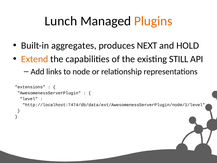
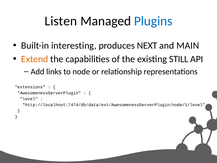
Lunch: Lunch -> Listen (61, 21)
Plugins colour: orange -> blue (153, 21)
aggregates: aggregates -> interesting (74, 46)
HOLD: HOLD -> MAIN (188, 46)
